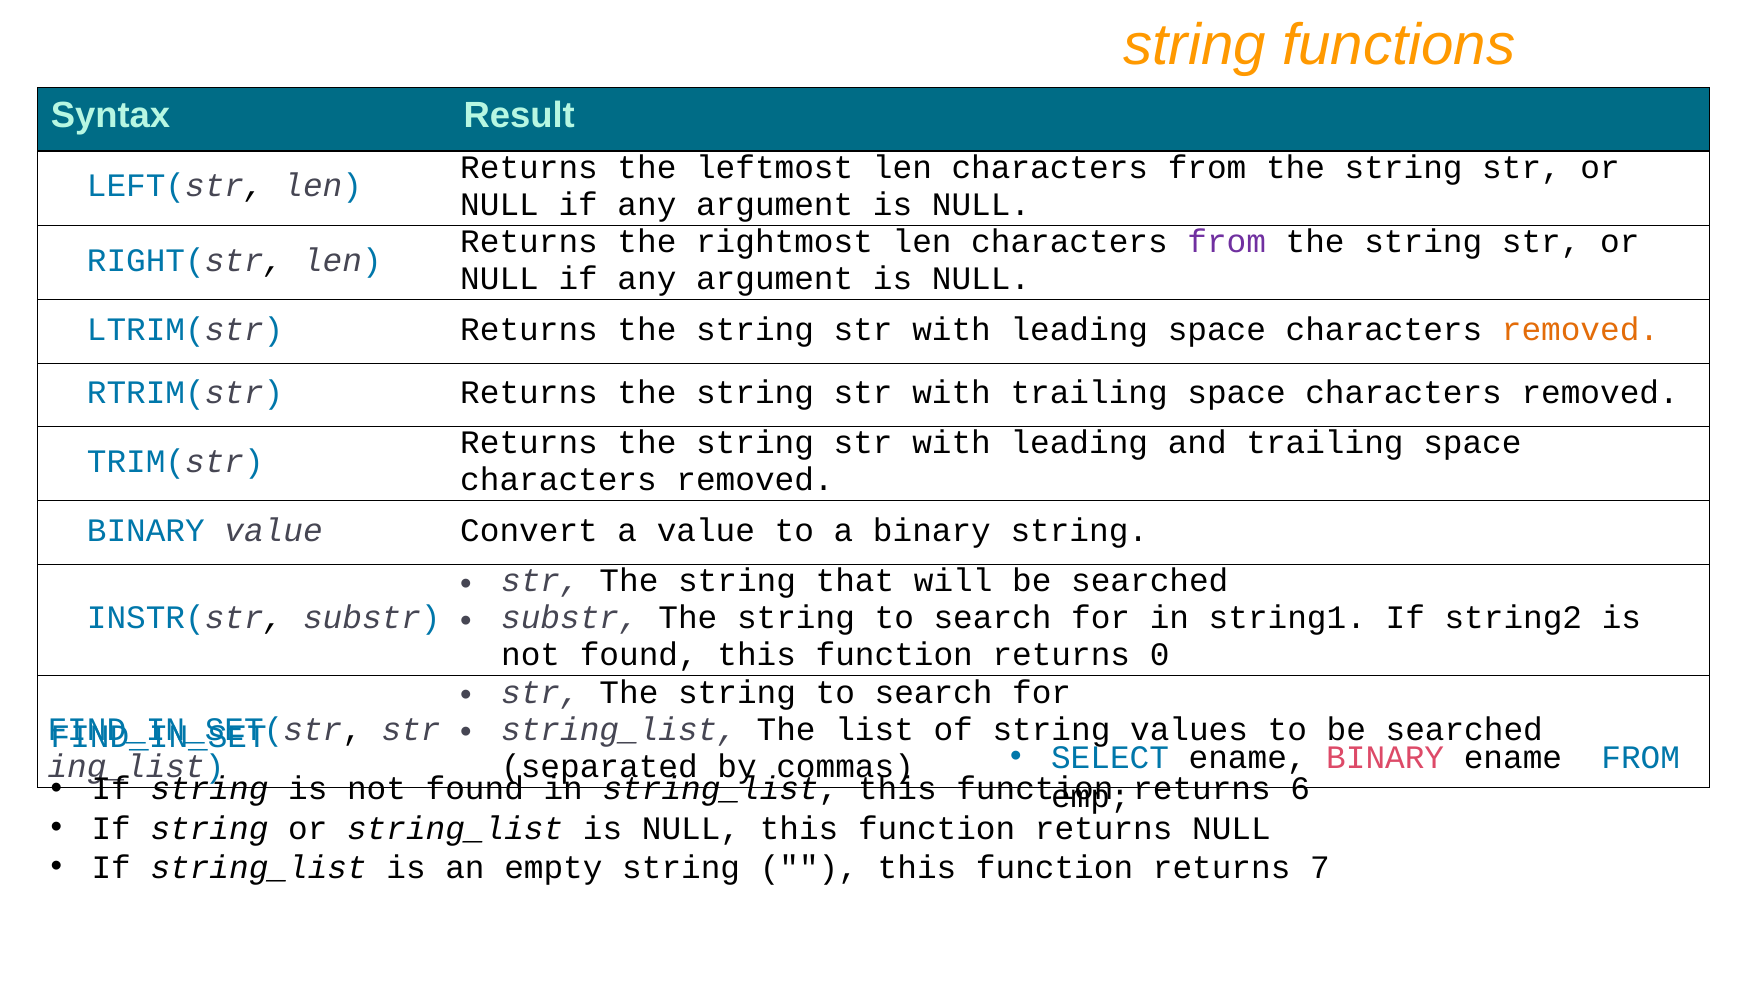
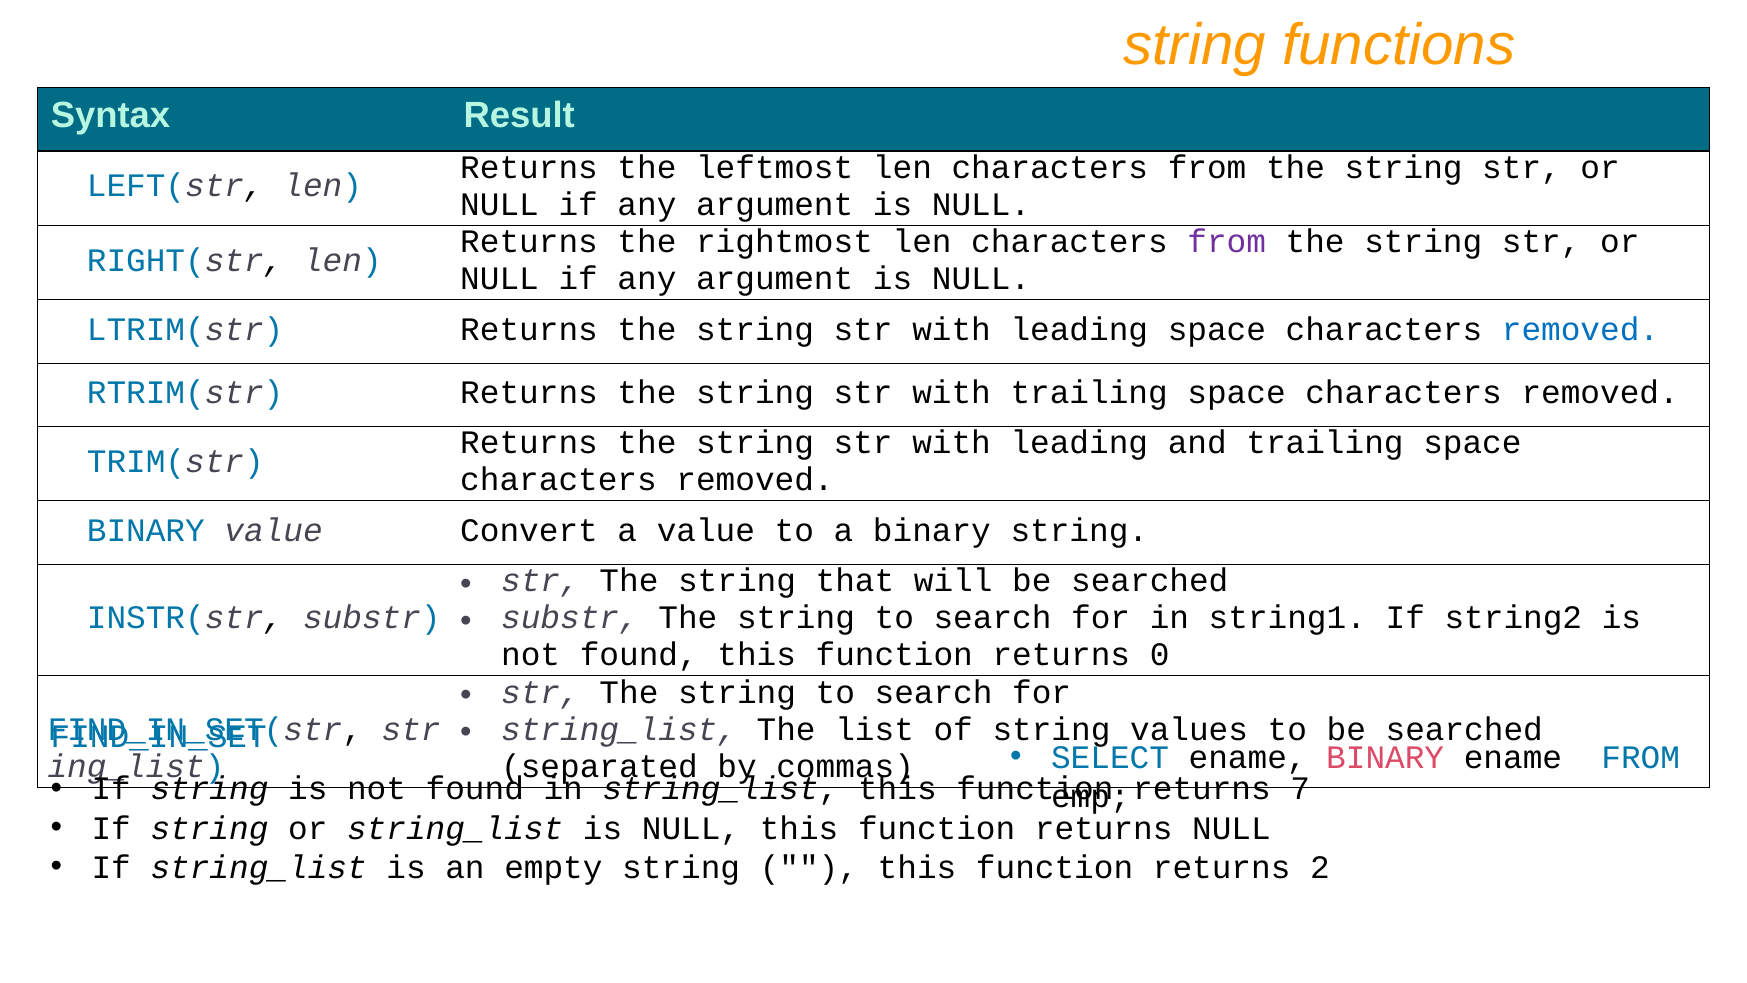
removed colour: orange -> blue (1580, 329)
6: 6 -> 7 (1300, 789)
7: 7 -> 2 (1320, 867)
